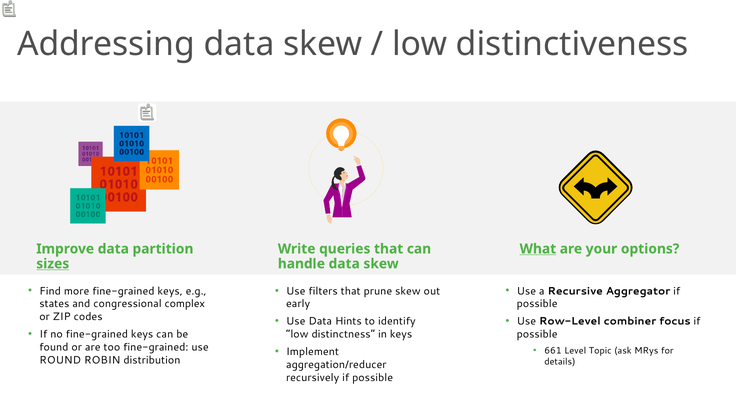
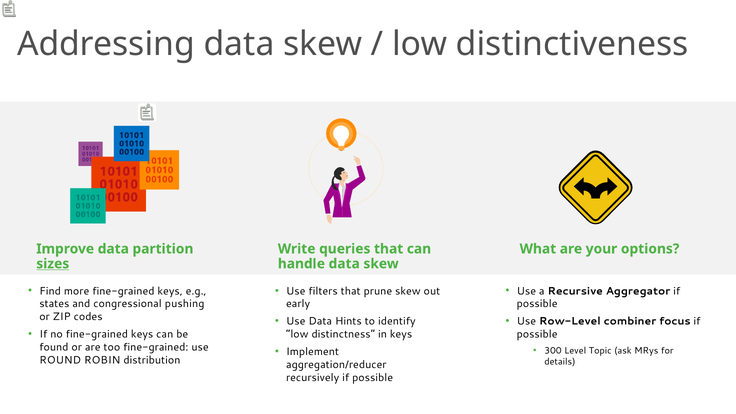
What underline: present -> none (538, 249)
complex: complex -> pushing (185, 304)
661: 661 -> 300 (553, 351)
